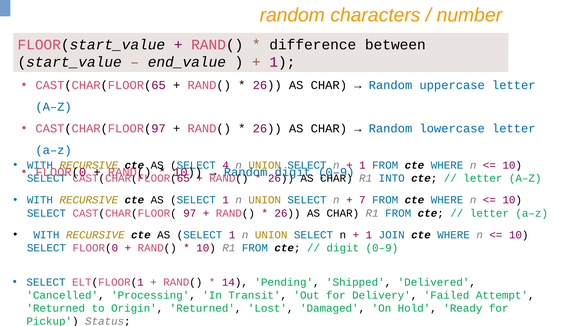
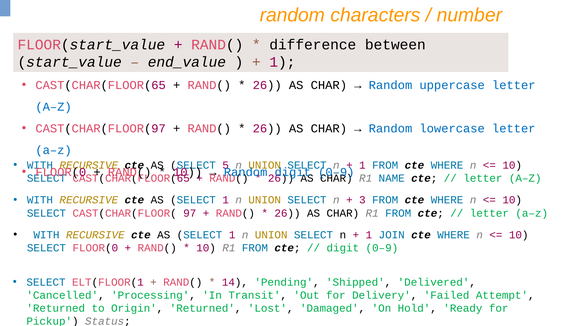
4: 4 -> 5 (226, 165)
INTO: INTO -> NAME (392, 178)
7: 7 -> 3 (362, 200)
